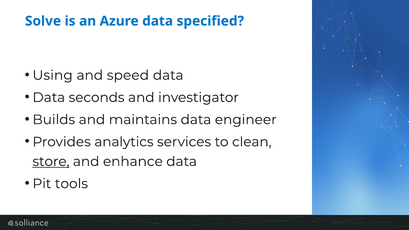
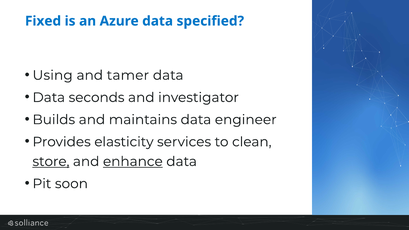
Solve: Solve -> Fixed (43, 21)
speed: speed -> tamer (128, 75)
analytics: analytics -> elasticity (124, 142)
enhance underline: none -> present (133, 162)
tools: tools -> soon (71, 184)
